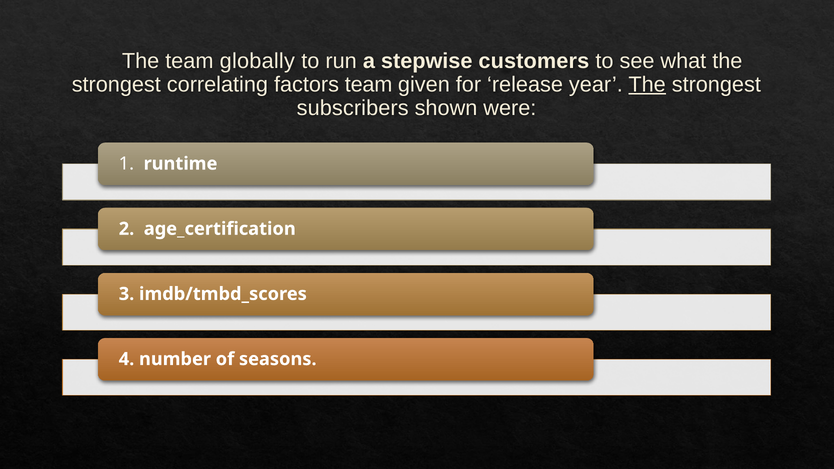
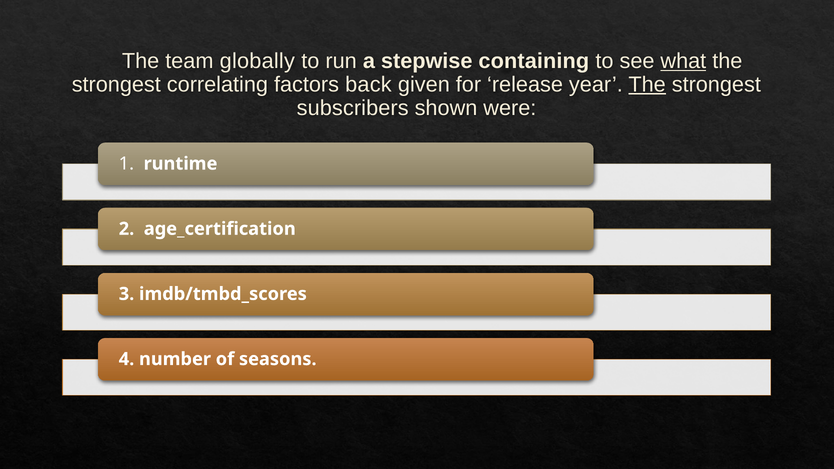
customers: customers -> containing (534, 61)
what underline: none -> present (683, 61)
factors team: team -> back (368, 85)
